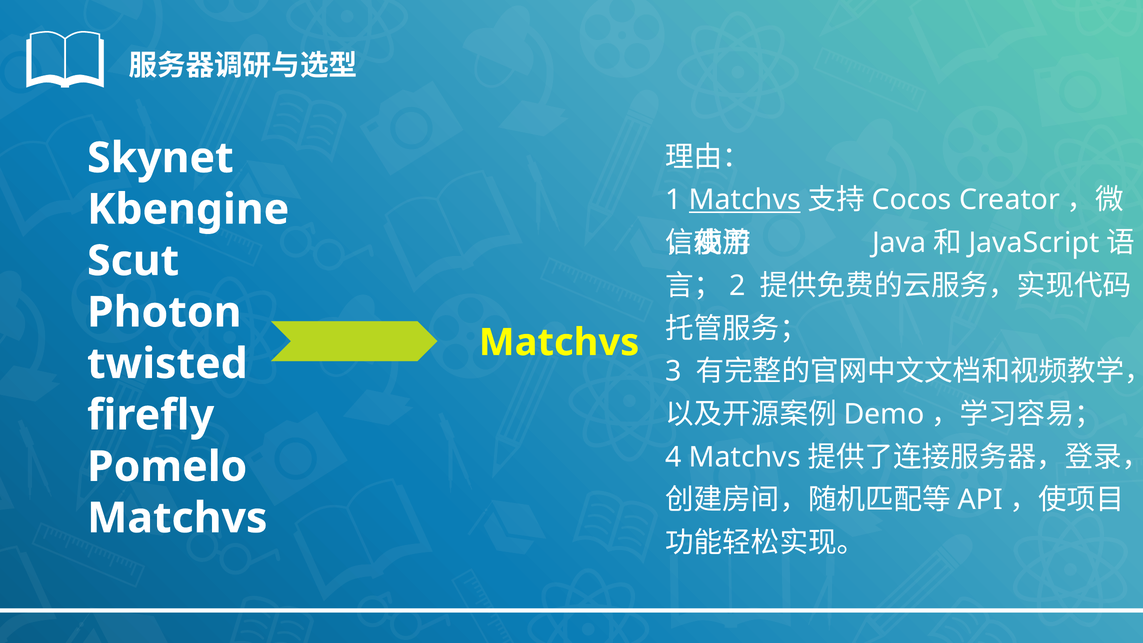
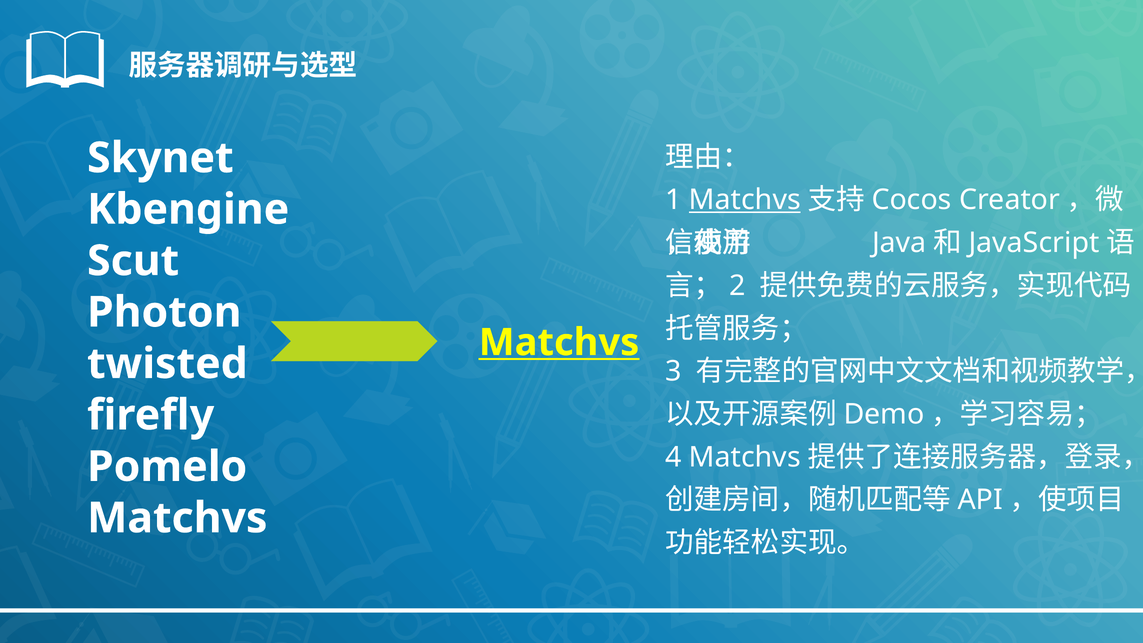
Matchvs underline: none -> present (559, 342)
